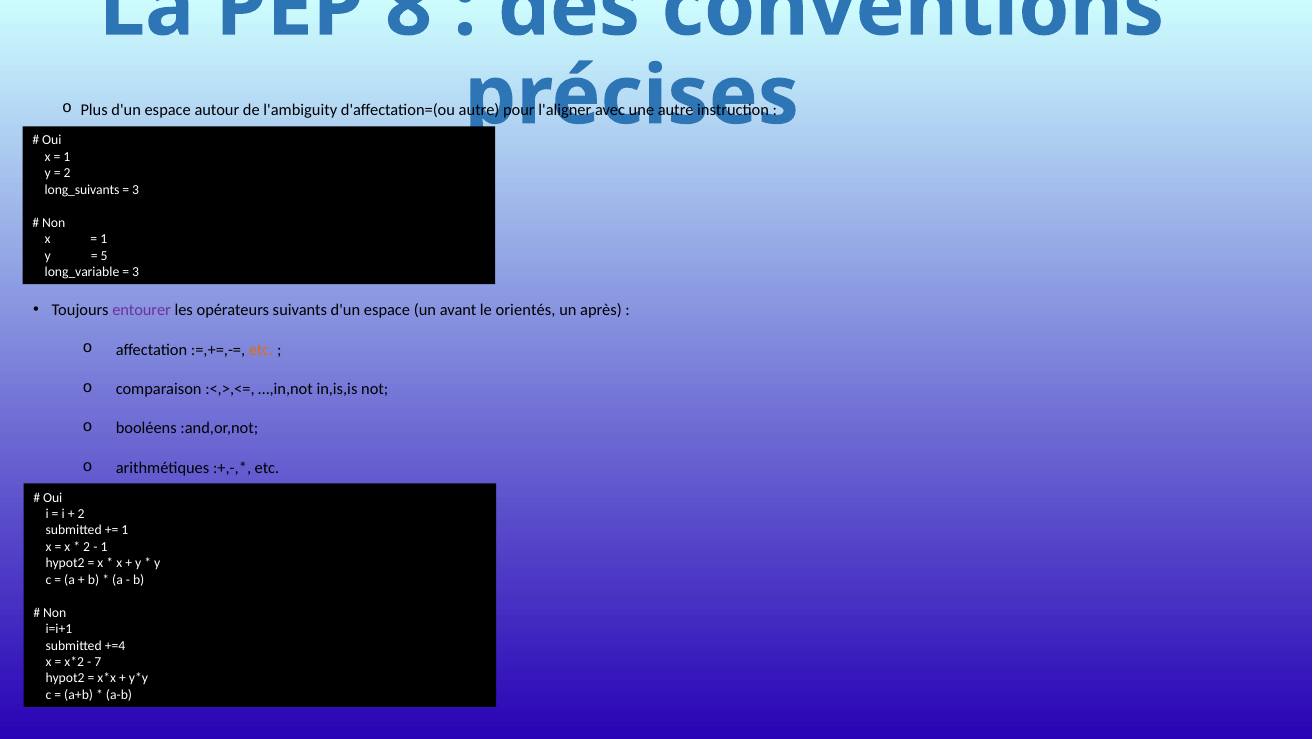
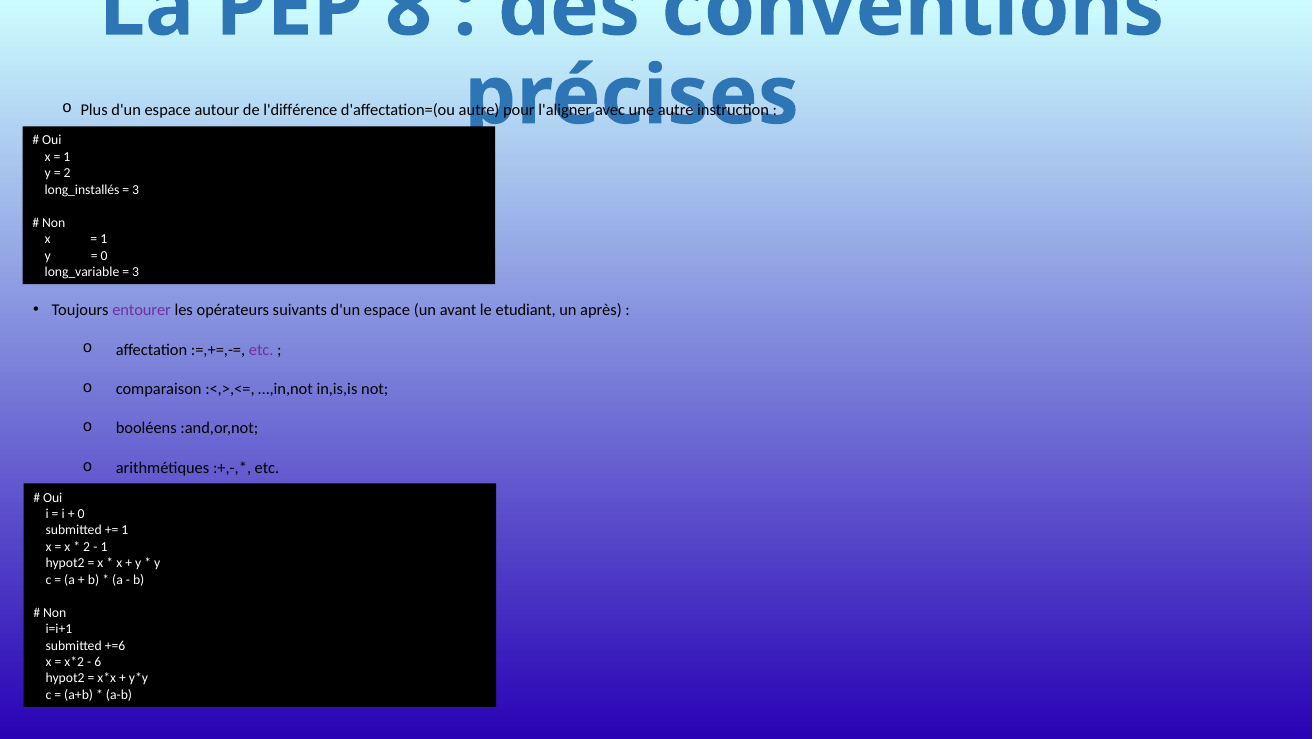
l'ambiguity: l'ambiguity -> l'différence (300, 110)
long_suivants: long_suivants -> long_installés (82, 190)
5: 5 -> 0 (104, 256)
orientés: orientés -> etudiant (526, 311)
etc colour: orange -> purple (261, 350)
2: 2 -> 0 (81, 514)
+=4: +=4 -> +=6 (115, 646)
7: 7 -> 6 (98, 663)
